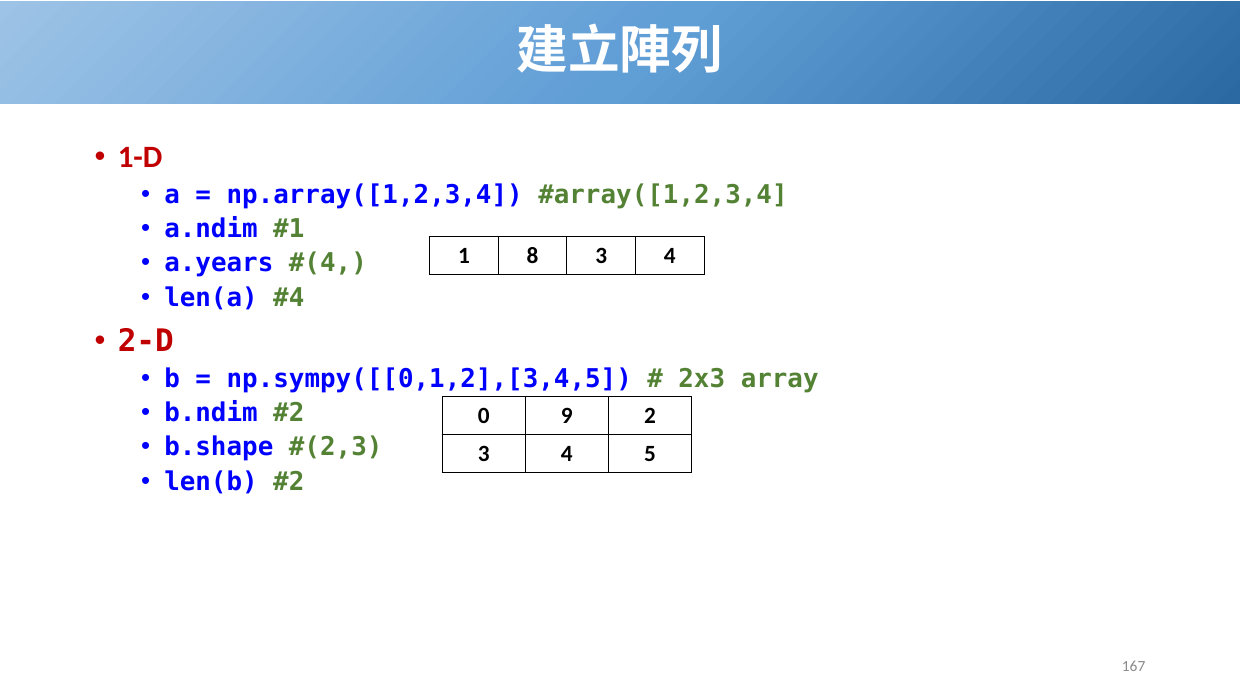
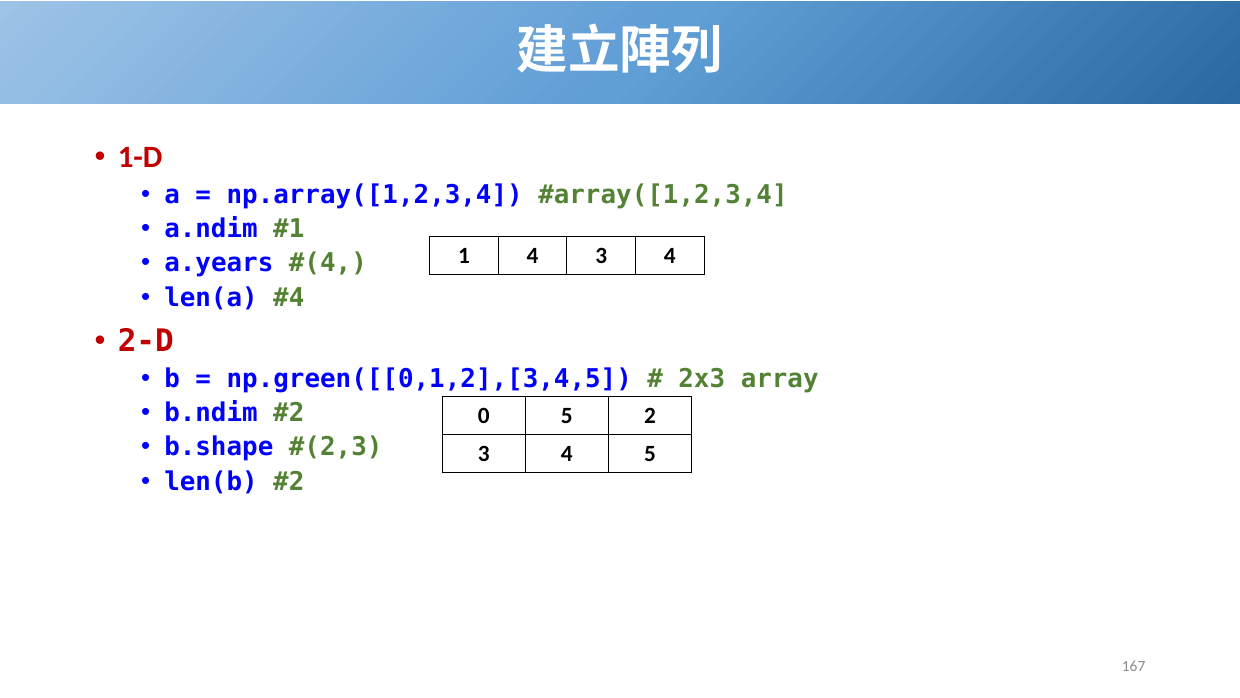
1 8: 8 -> 4 (533, 256)
np.sympy([[0,1,2],[3,4,5: np.sympy([[0,1,2],[3,4,5 -> np.green([[0,1,2],[3,4,5 (429, 378)
0 9: 9 -> 5 (567, 416)
